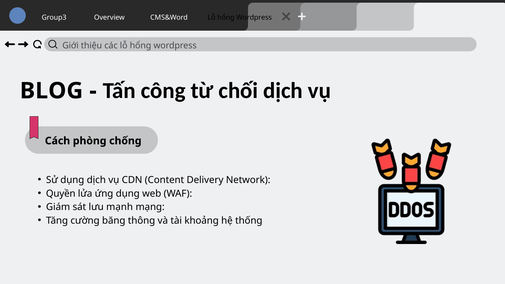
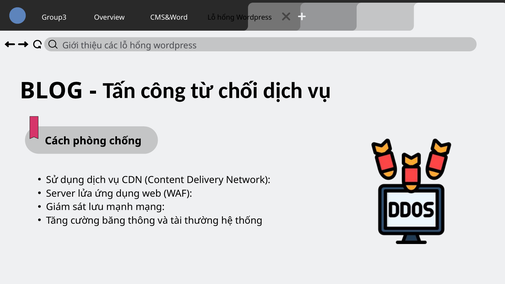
Quyền: Quyền -> Server (61, 194)
khoảng: khoảng -> thường (202, 221)
